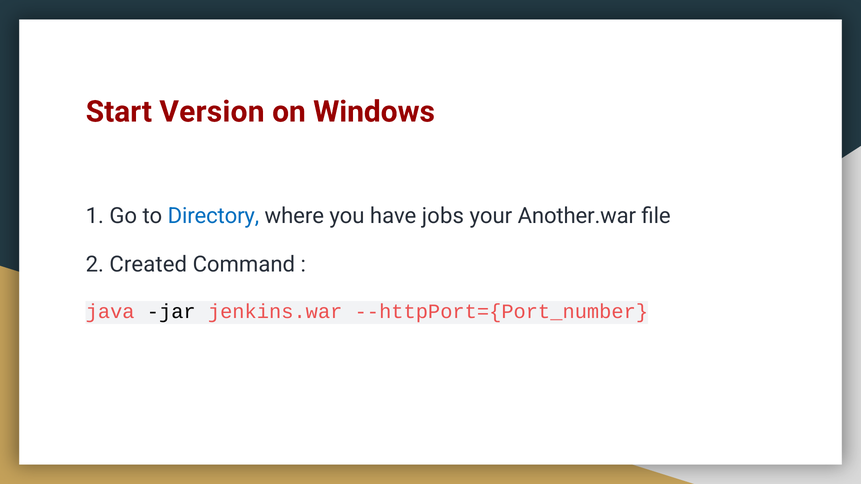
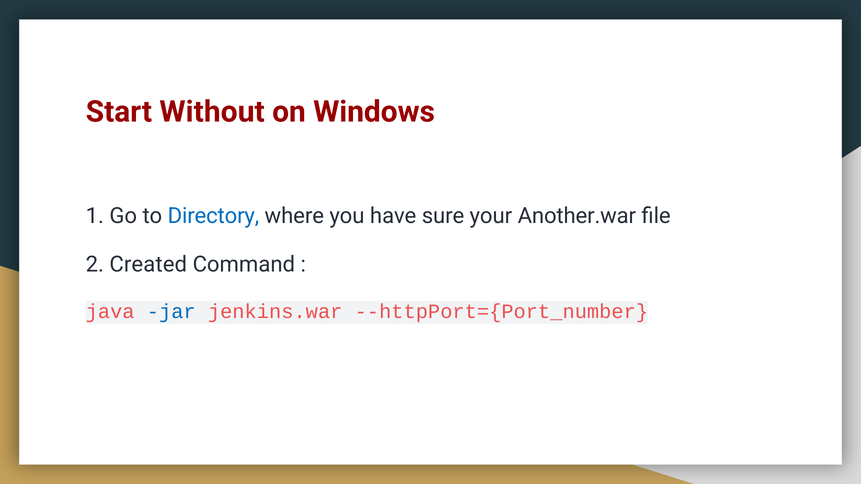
Version: Version -> Without (212, 112)
jobs: jobs -> sure (443, 216)
jar colour: black -> blue (171, 312)
